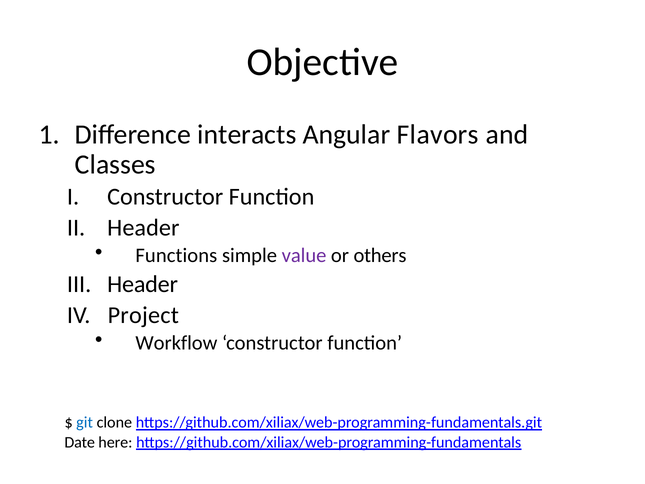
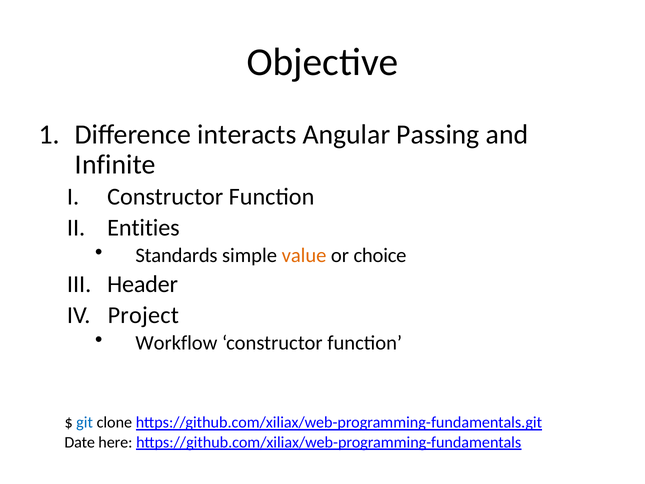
Flavors: Flavors -> Passing (438, 135)
Classes: Classes -> Infinite (115, 165)
Header: Header -> Entities (143, 228)
Functions: Functions -> Standards (176, 255)
value colour: purple -> orange (304, 255)
others: others -> choice (380, 255)
